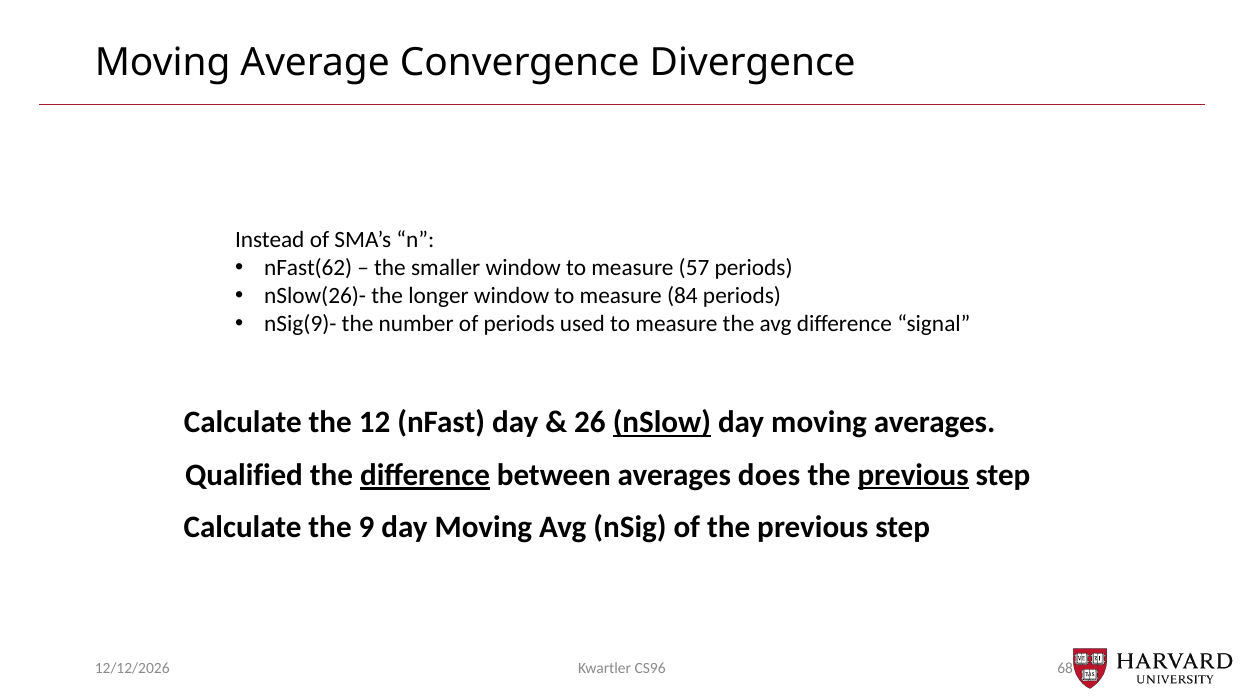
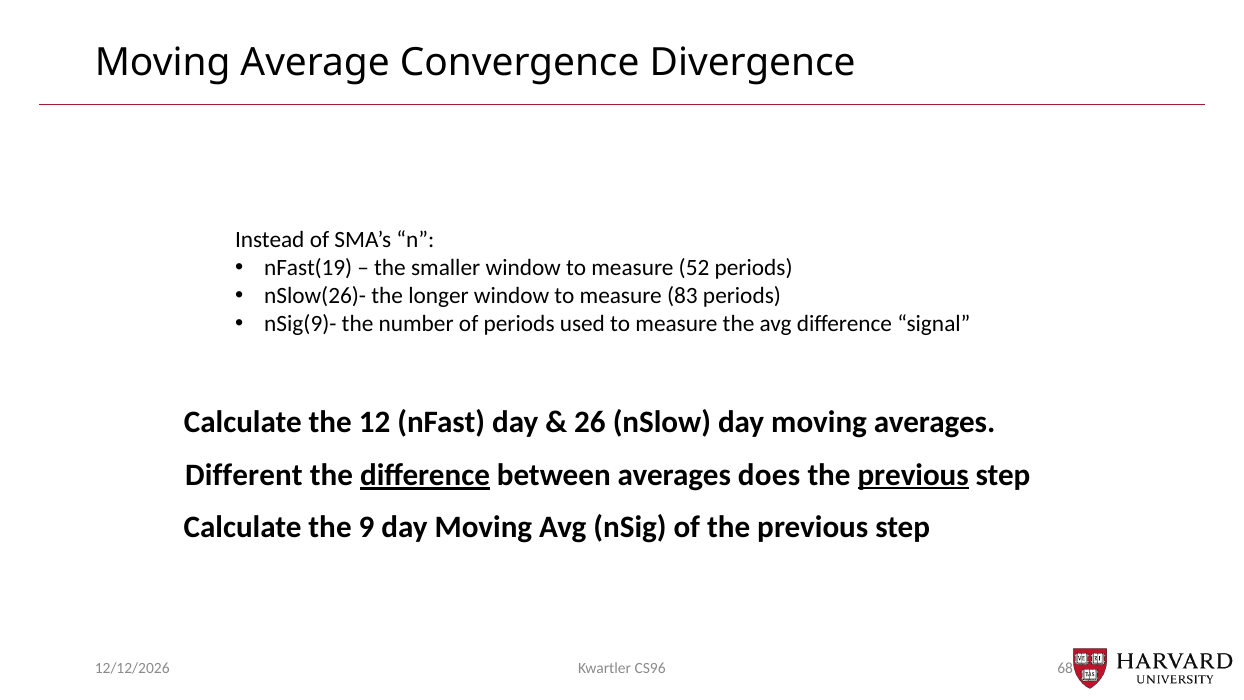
nFast(62: nFast(62 -> nFast(19 (308, 268)
57: 57 -> 52 (694, 268)
84: 84 -> 83 (682, 296)
nSlow underline: present -> none (662, 422)
Qualified: Qualified -> Different (244, 475)
